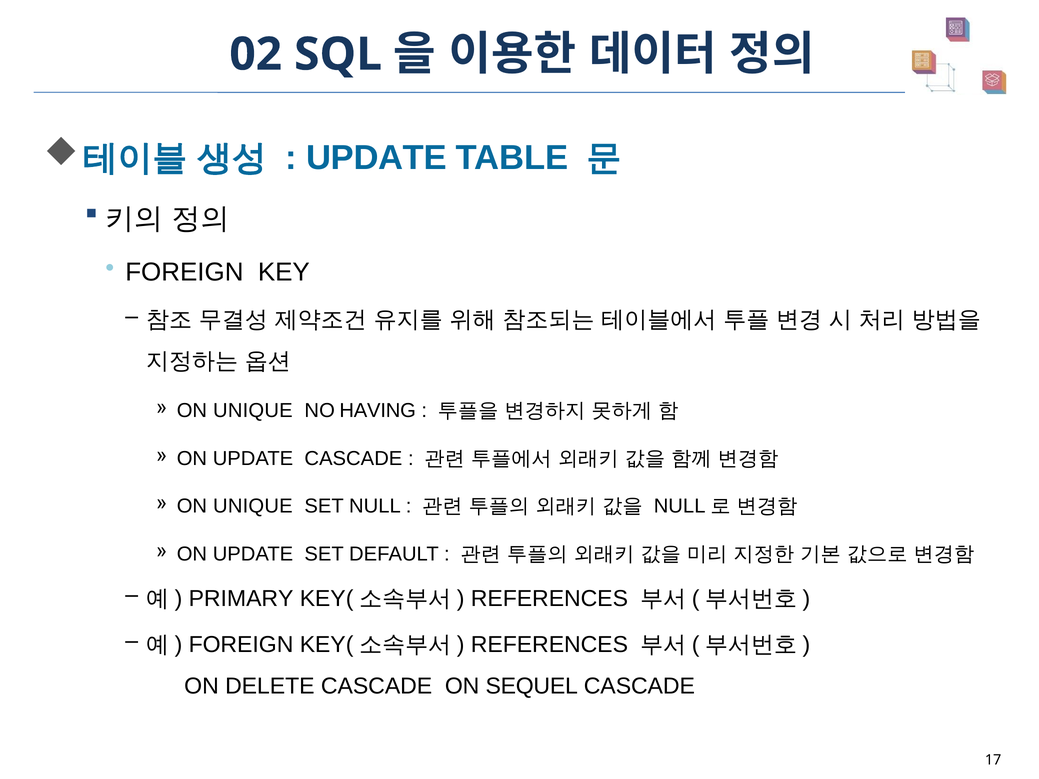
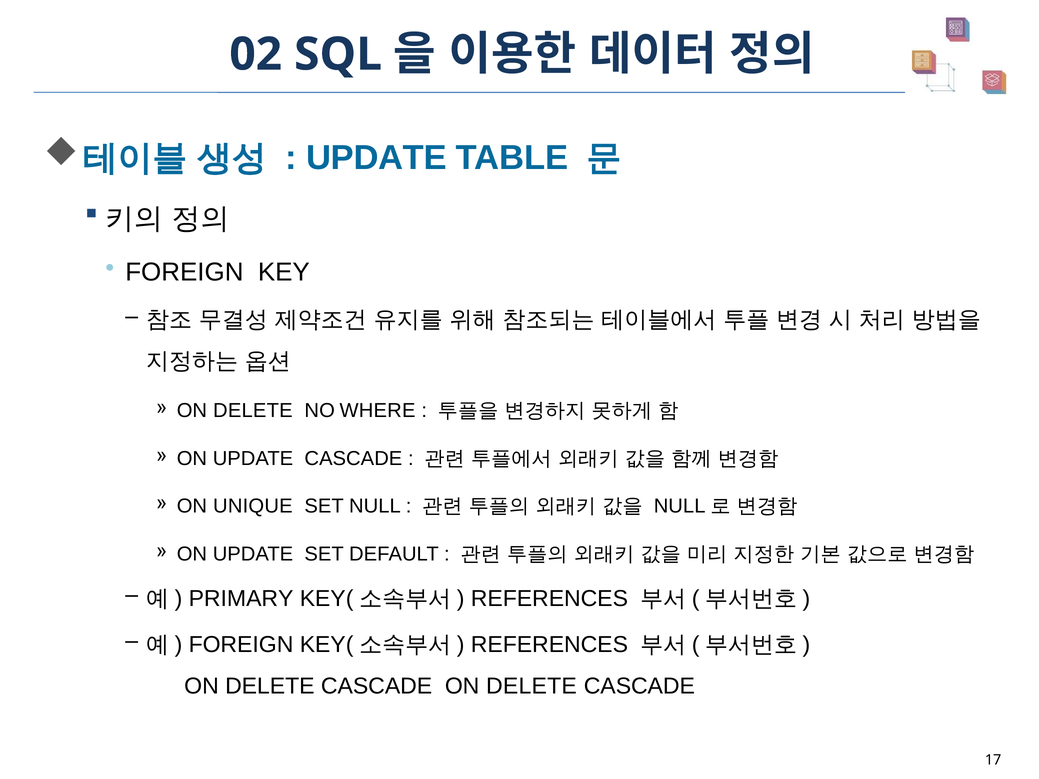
UNIQUE: UNIQUE -> DELETE (253, 411)
HAVING: HAVING -> WHERE (377, 411)
CASCADE ON SEQUEL: SEQUEL -> DELETE (531, 686)
